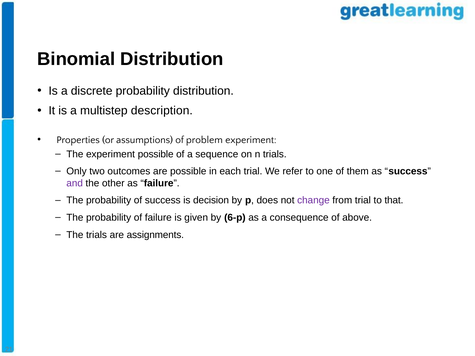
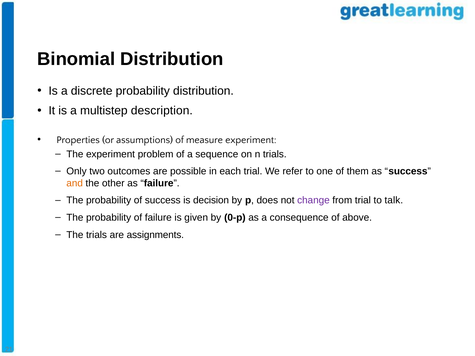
problem: problem -> measure (204, 140)
experiment possible: possible -> problem (156, 154)
and colour: purple -> orange (75, 183)
that: that -> talk (394, 201)
6-p: 6-p -> 0-p (235, 218)
